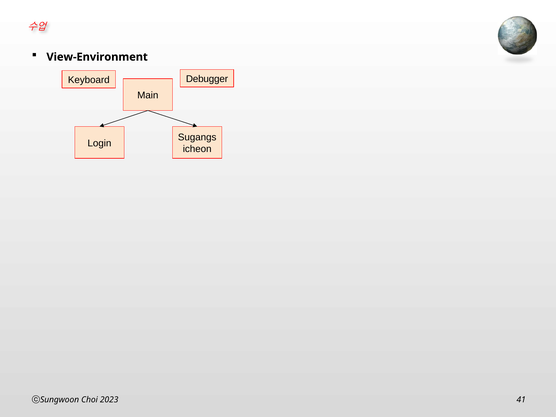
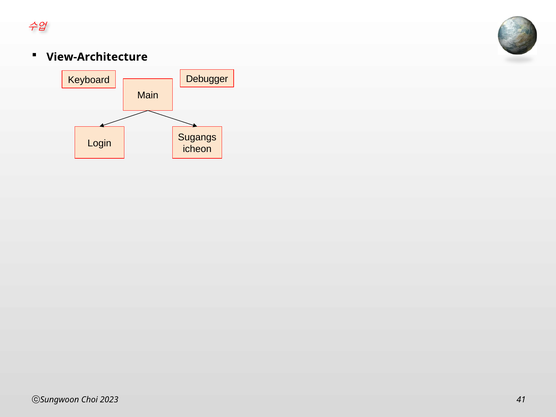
View-Environment: View-Environment -> View-Architecture (97, 57)
